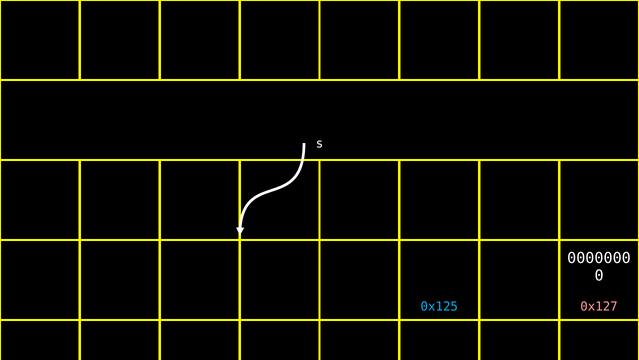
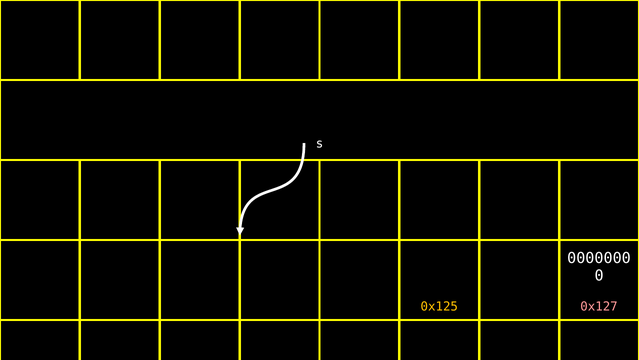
0x125 colour: light blue -> yellow (439, 306)
